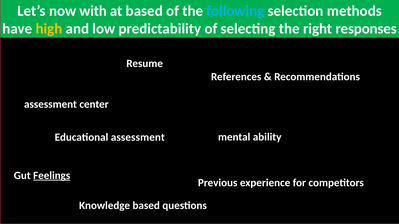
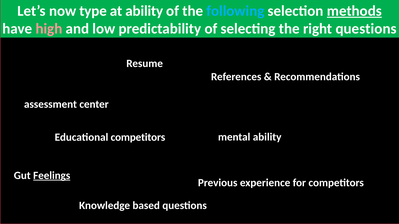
with: with -> type (93, 11)
at based: based -> ability (144, 11)
methods underline: none -> present (354, 11)
high colour: yellow -> pink (49, 29)
right responses: responses -> questions (366, 29)
Educational assessment: assessment -> competitors (138, 138)
